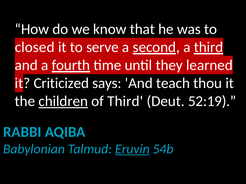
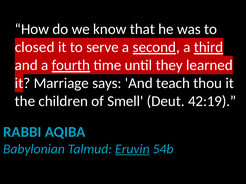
Criticized: Criticized -> Marriage (61, 83)
children underline: present -> none (63, 101)
of Third: Third -> Smell (125, 101)
52:19: 52:19 -> 42:19 (212, 101)
